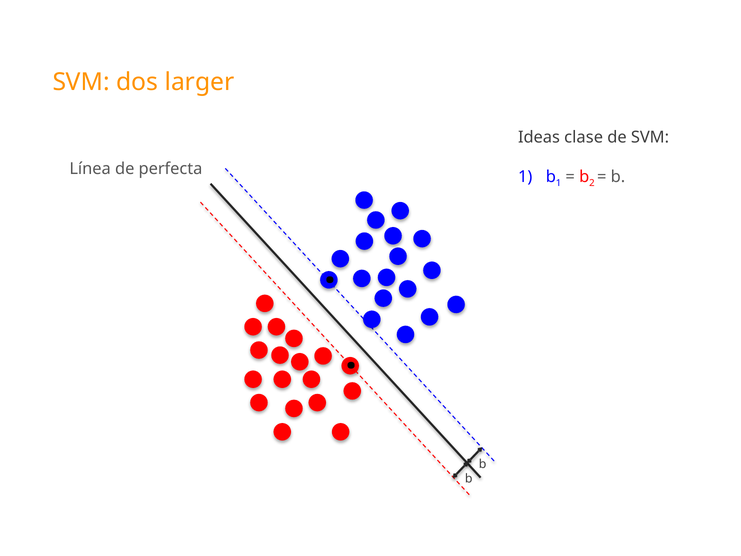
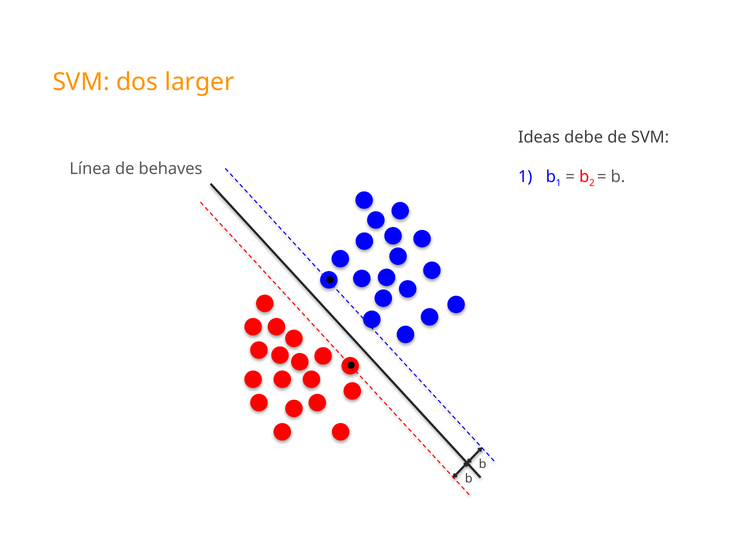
clase: clase -> debe (584, 137)
perfecta: perfecta -> behaves (171, 169)
